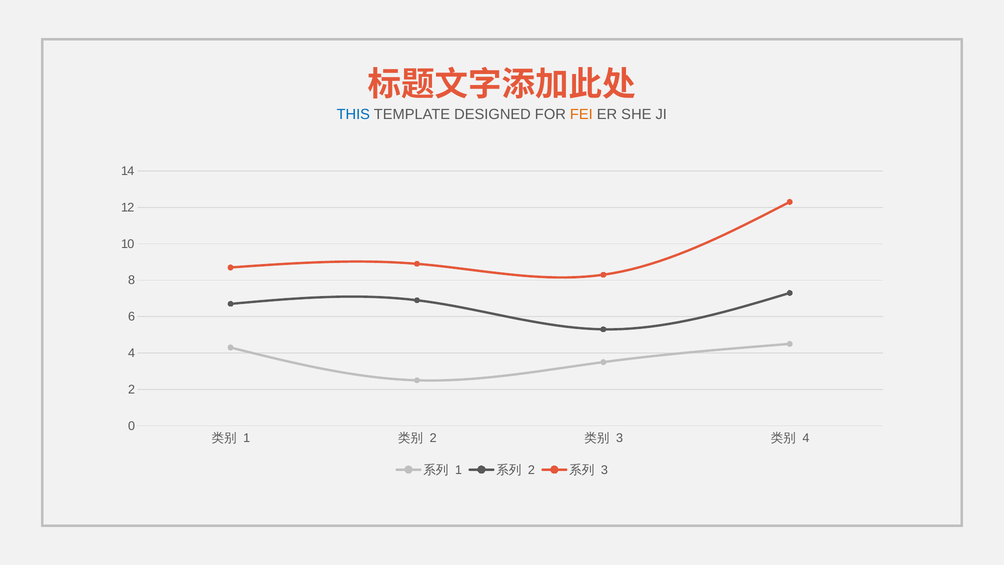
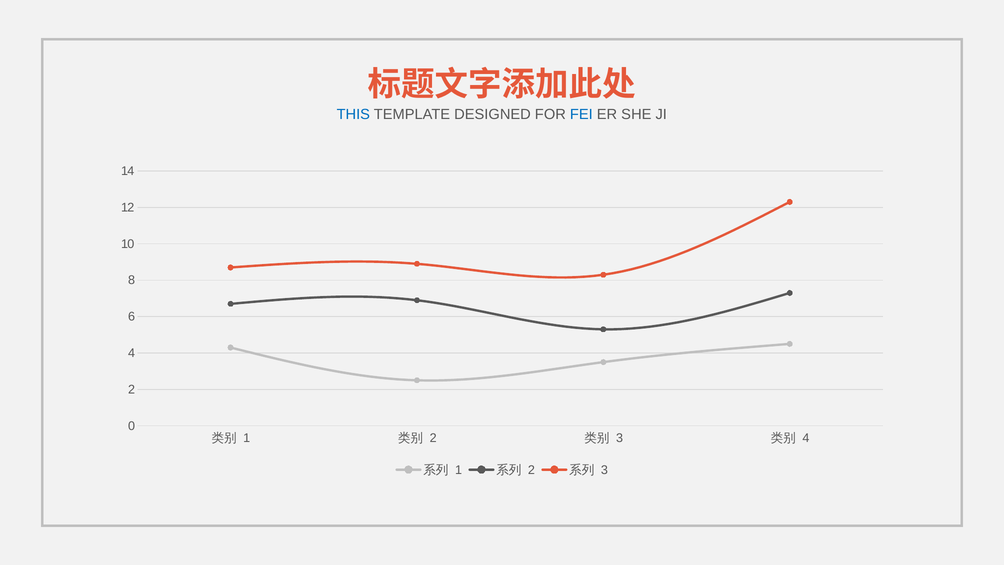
FEI colour: orange -> blue (581, 114)
